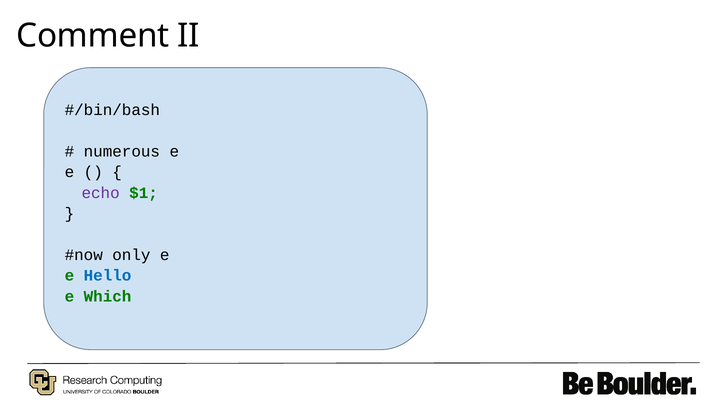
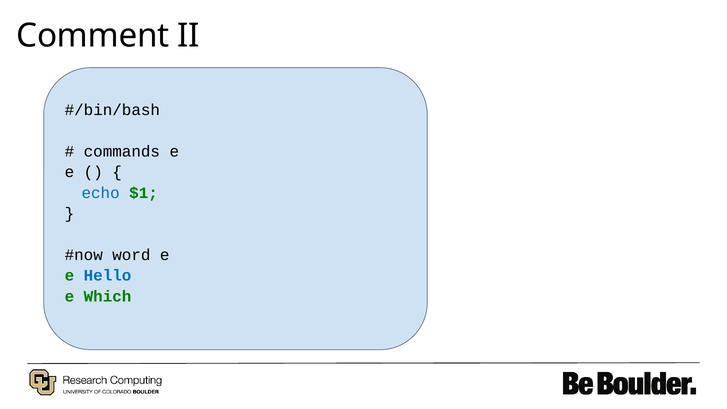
numerous: numerous -> commands (122, 151)
echo colour: purple -> blue (101, 193)
only: only -> word (131, 255)
